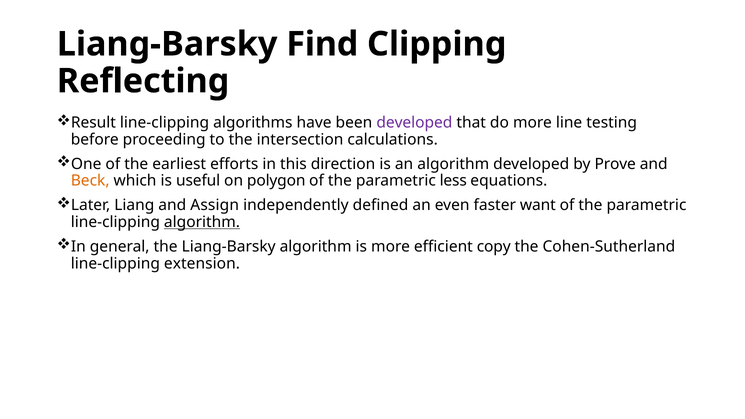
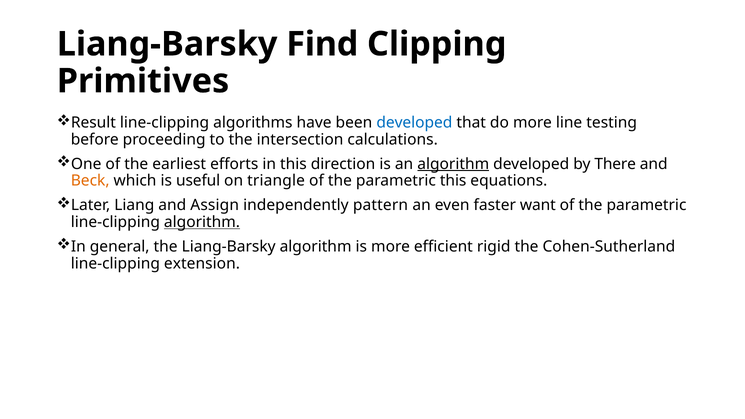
Reflecting: Reflecting -> Primitives (143, 81)
developed colour: purple -> blue (414, 123)
algorithm underline: none -> present (453, 164)
Prove: Prove -> There (615, 164)
polygon: polygon -> triangle (276, 181)
parametric less: less -> this (453, 181)
defined: defined -> pattern (380, 205)
copy: copy -> rigid (494, 247)
